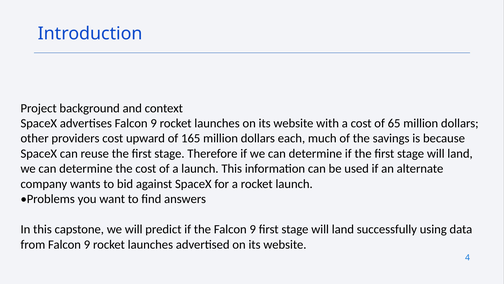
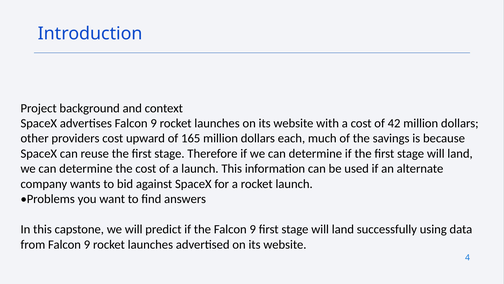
65: 65 -> 42 (394, 123)
